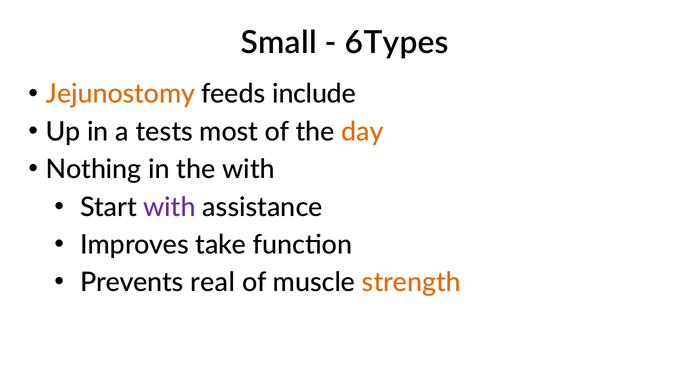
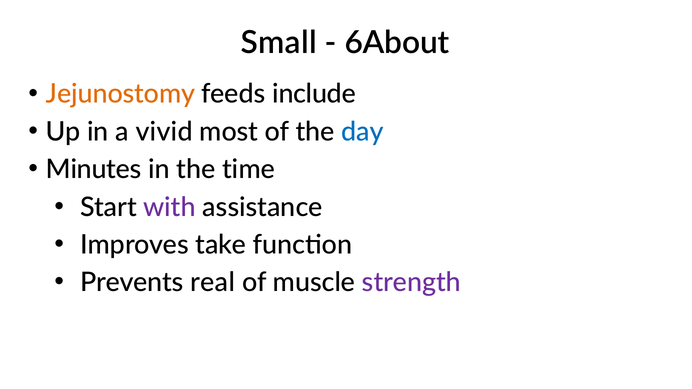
6Types: 6Types -> 6About (397, 43)
tests: tests -> vivid (164, 132)
day colour: orange -> blue (362, 132)
Nothing: Nothing -> Minutes (94, 170)
the with: with -> time (249, 170)
strength colour: orange -> purple (411, 283)
